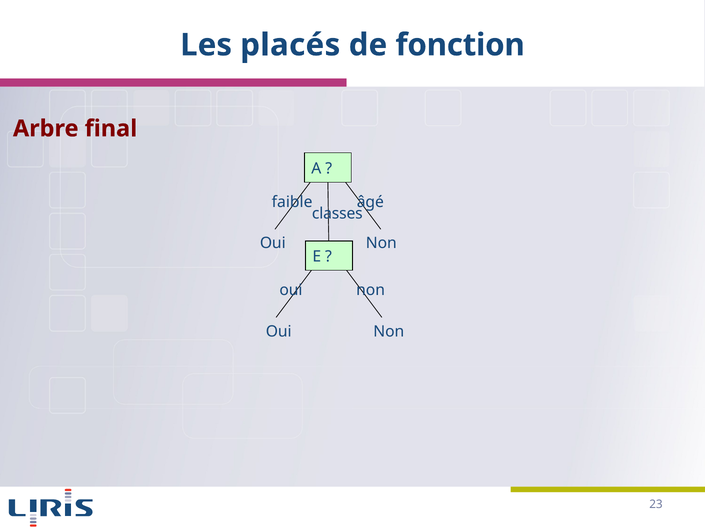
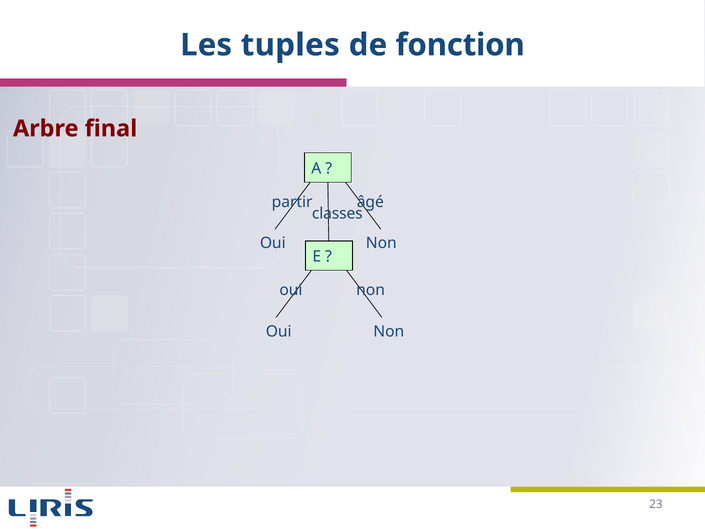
placés: placés -> tuples (290, 45)
faible: faible -> partir (292, 202)
